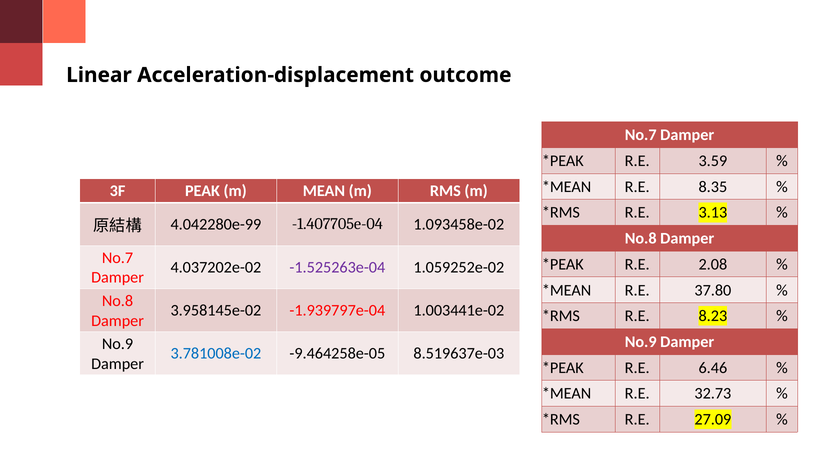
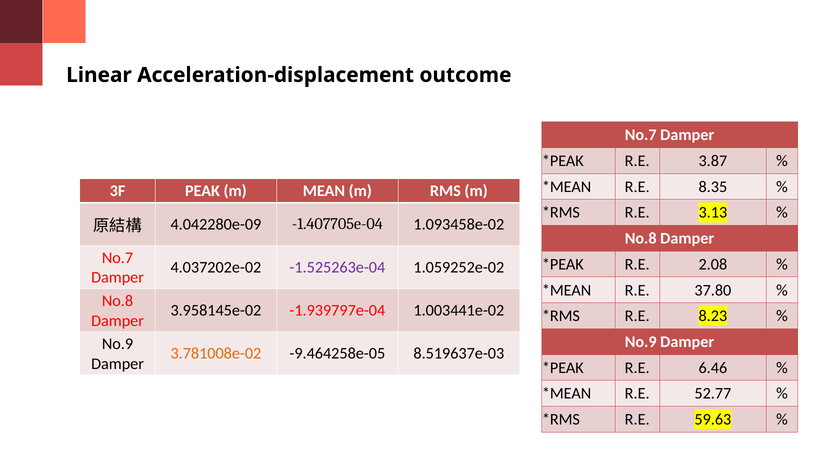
3.59: 3.59 -> 3.87 (713, 161)
4.042280e-99: 4.042280e-99 -> 4.042280e-09 (216, 224)
3.781008e-02 colour: blue -> orange (216, 353)
32.73: 32.73 -> 52.77 (713, 393)
27.09: 27.09 -> 59.63 (713, 419)
